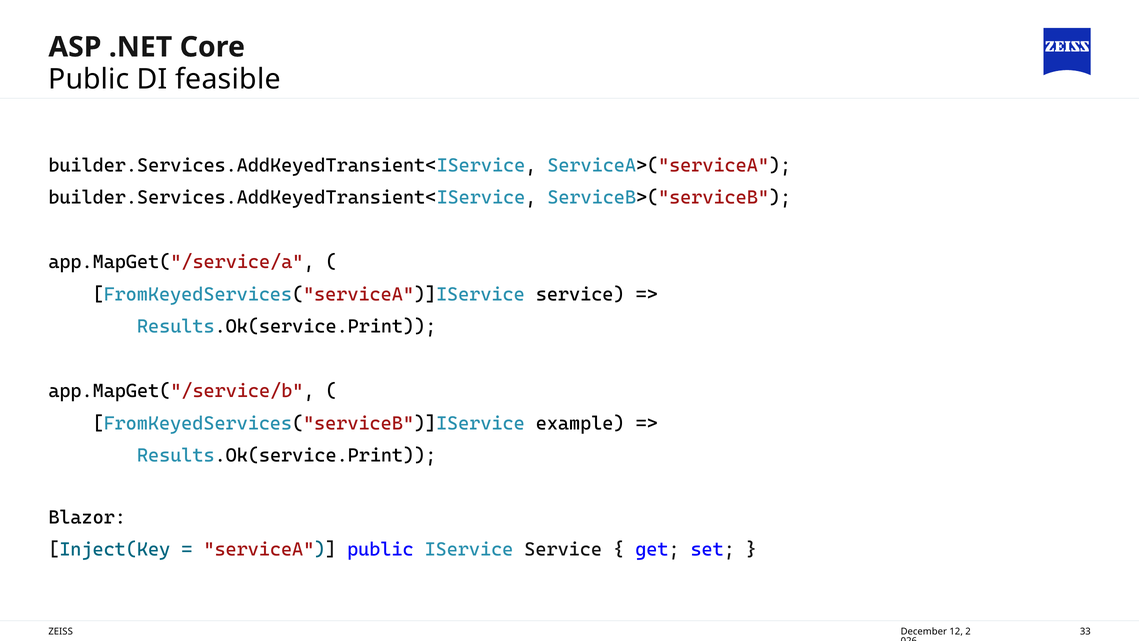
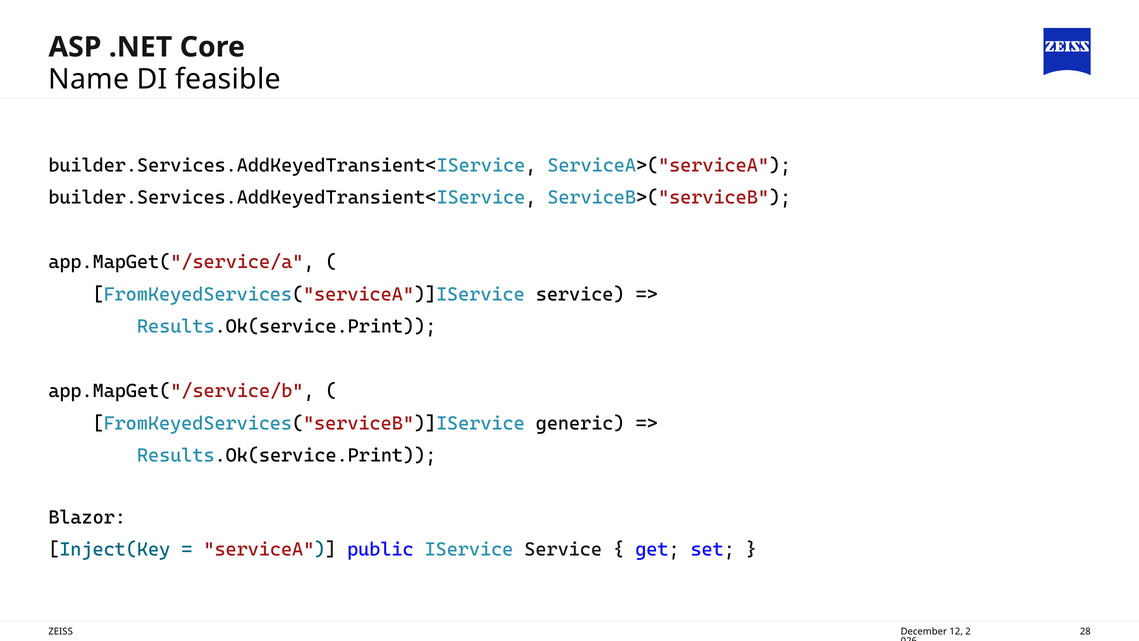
Public: Public -> Name (89, 79)
example: example -> generic (580, 423)
33: 33 -> 28 (1085, 631)
